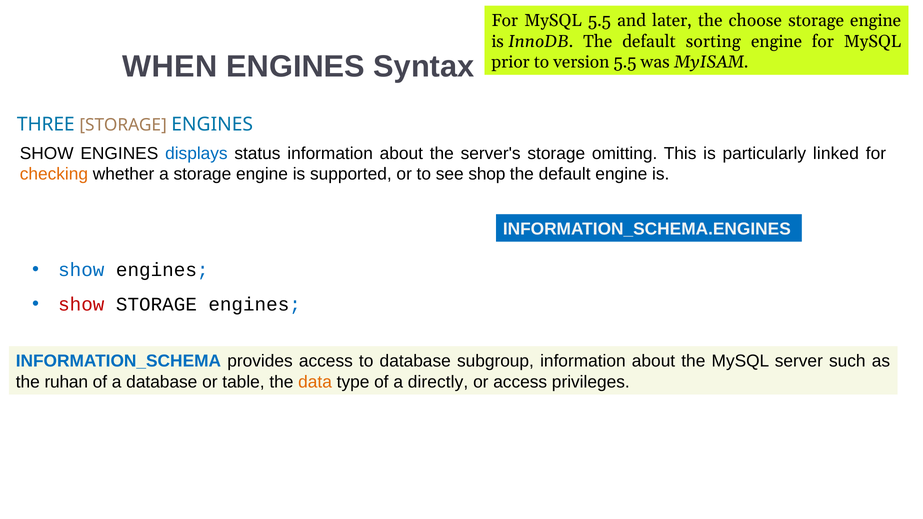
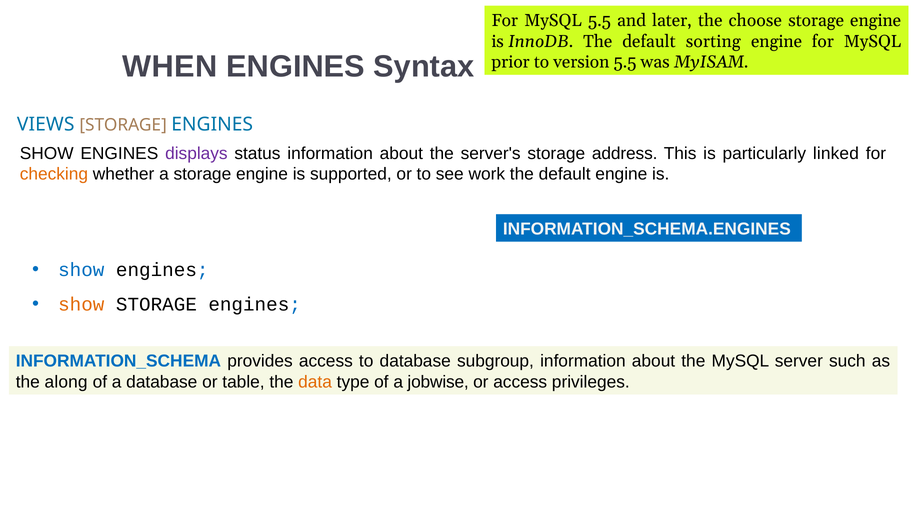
THREE: THREE -> VIEWS (46, 124)
displays colour: blue -> purple (196, 153)
omitting: omitting -> address (625, 153)
shop: shop -> work (487, 174)
show colour: red -> orange (81, 305)
ruhan: ruhan -> along (66, 382)
directly: directly -> jobwise (438, 382)
